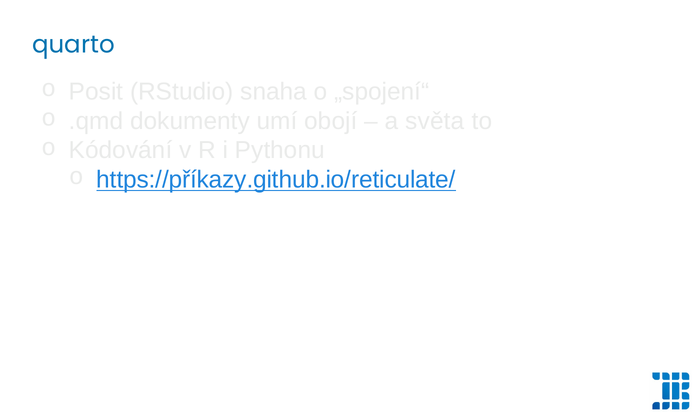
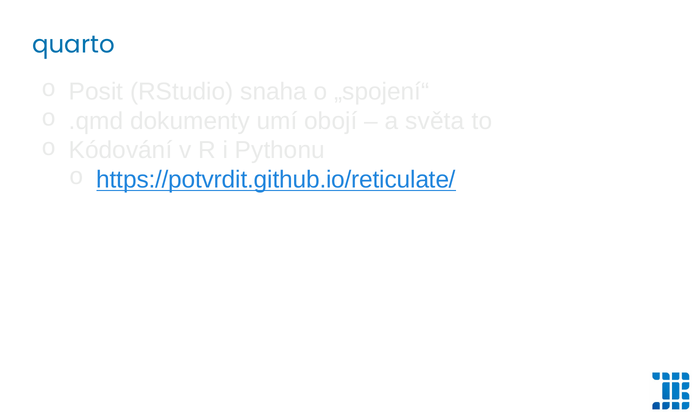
https://příkazy.github.io/reticulate/: https://příkazy.github.io/reticulate/ -> https://potvrdit.github.io/reticulate/ (276, 180)
